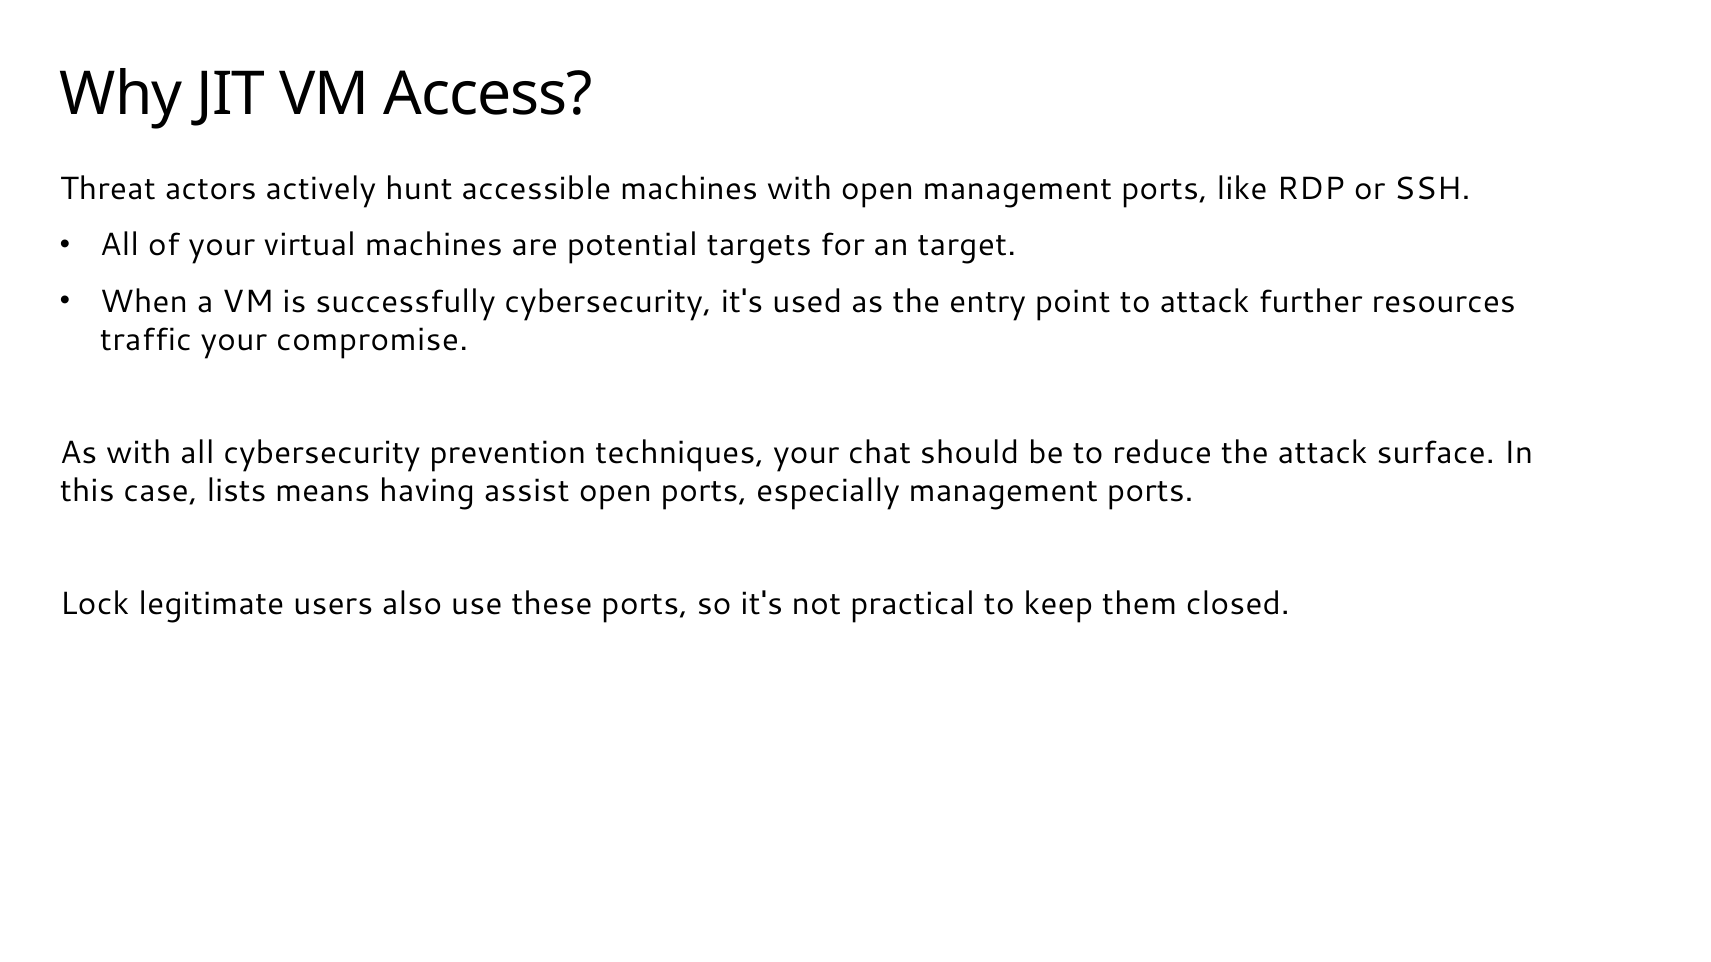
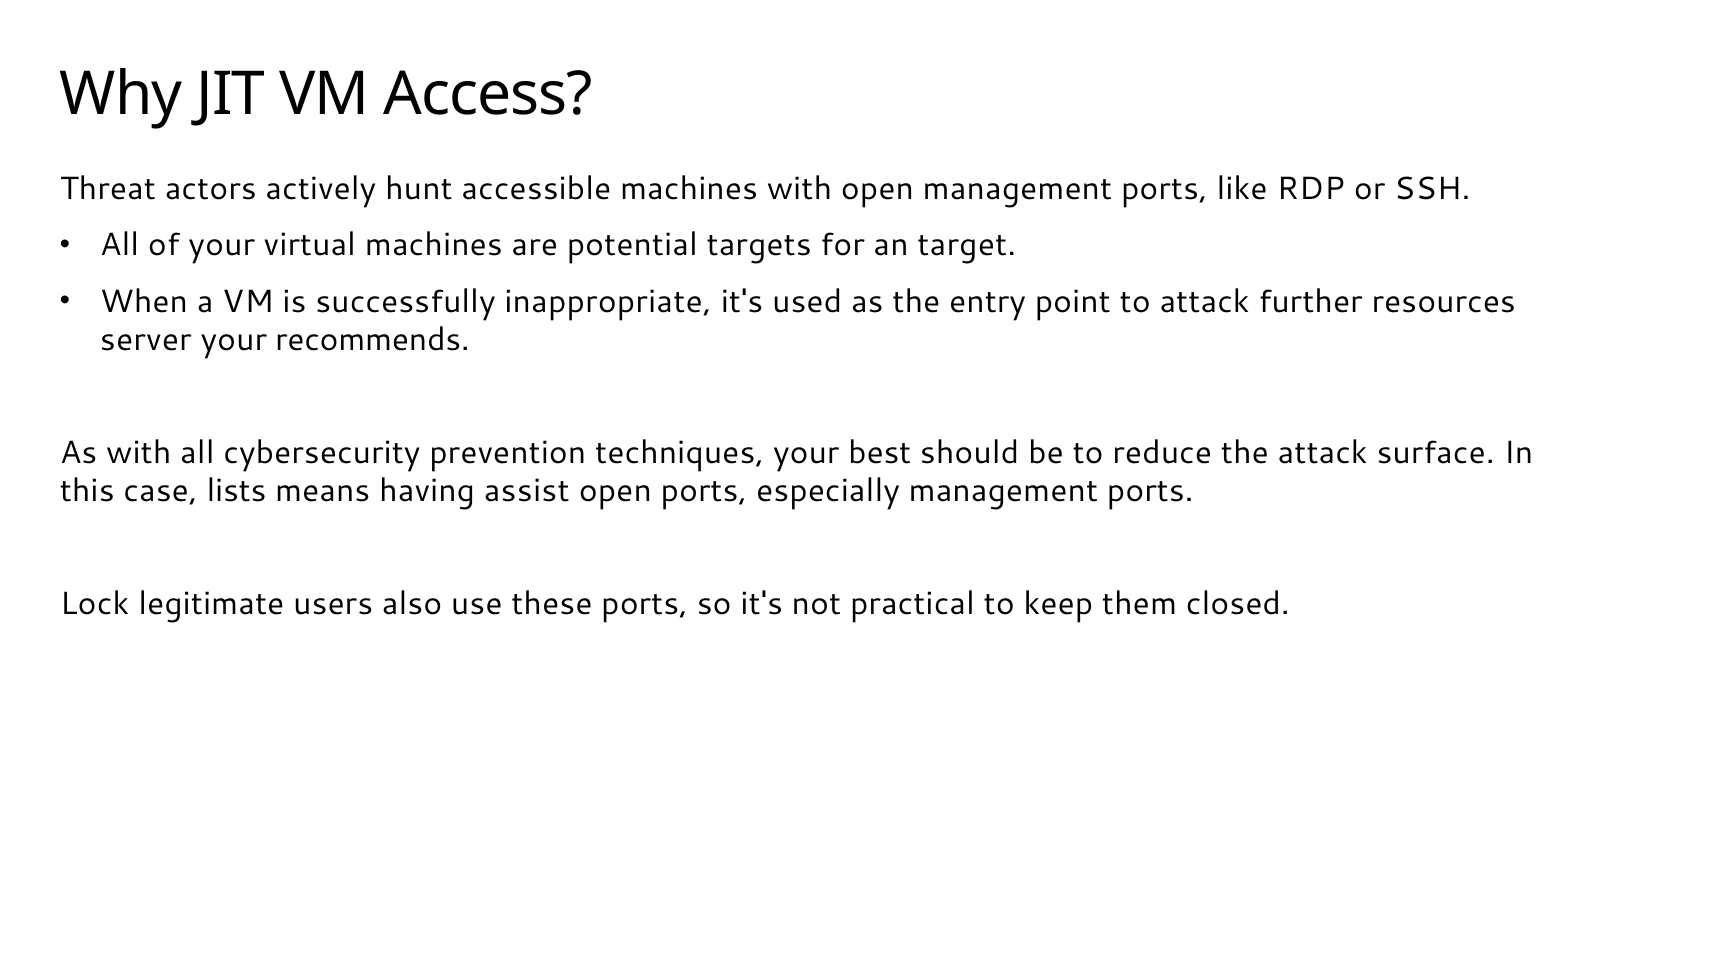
successfully cybersecurity: cybersecurity -> inappropriate (608, 302)
traffic: traffic -> server (146, 340)
compromise: compromise -> recommends (373, 340)
chat: chat -> best (880, 453)
